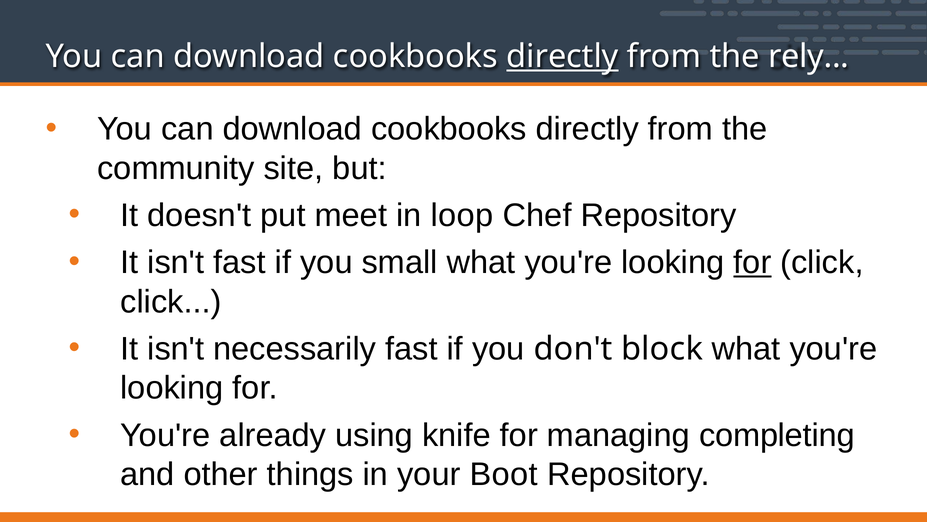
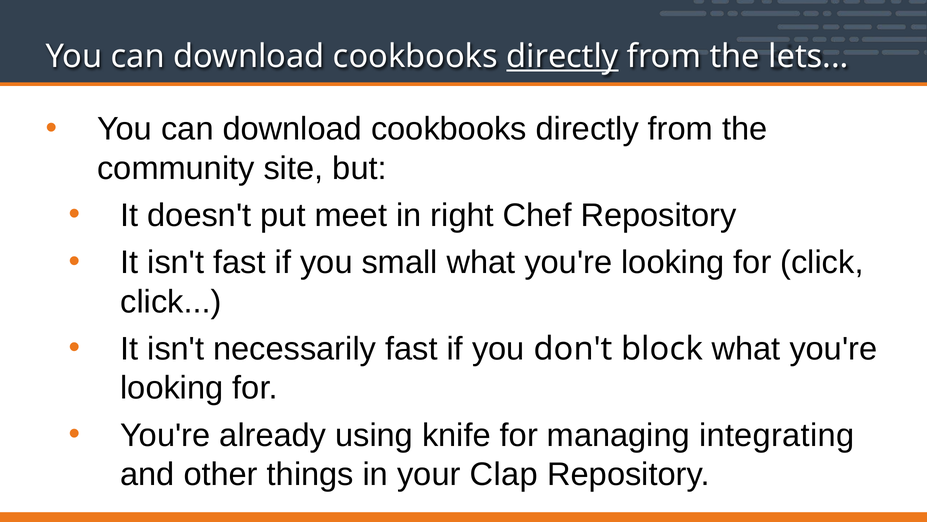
rely: rely -> lets (808, 57)
loop: loop -> right (462, 215)
for underline: present -> none (752, 262)
completing: completing -> integrating (777, 435)
Boot: Boot -> Clap (504, 474)
